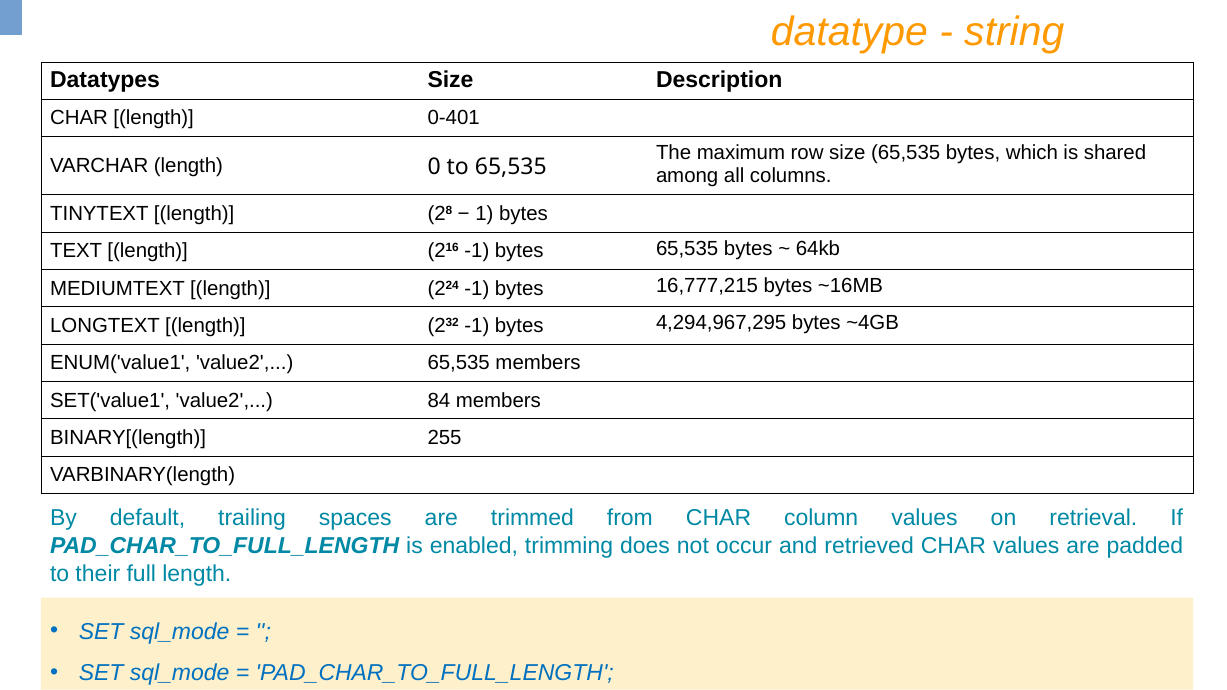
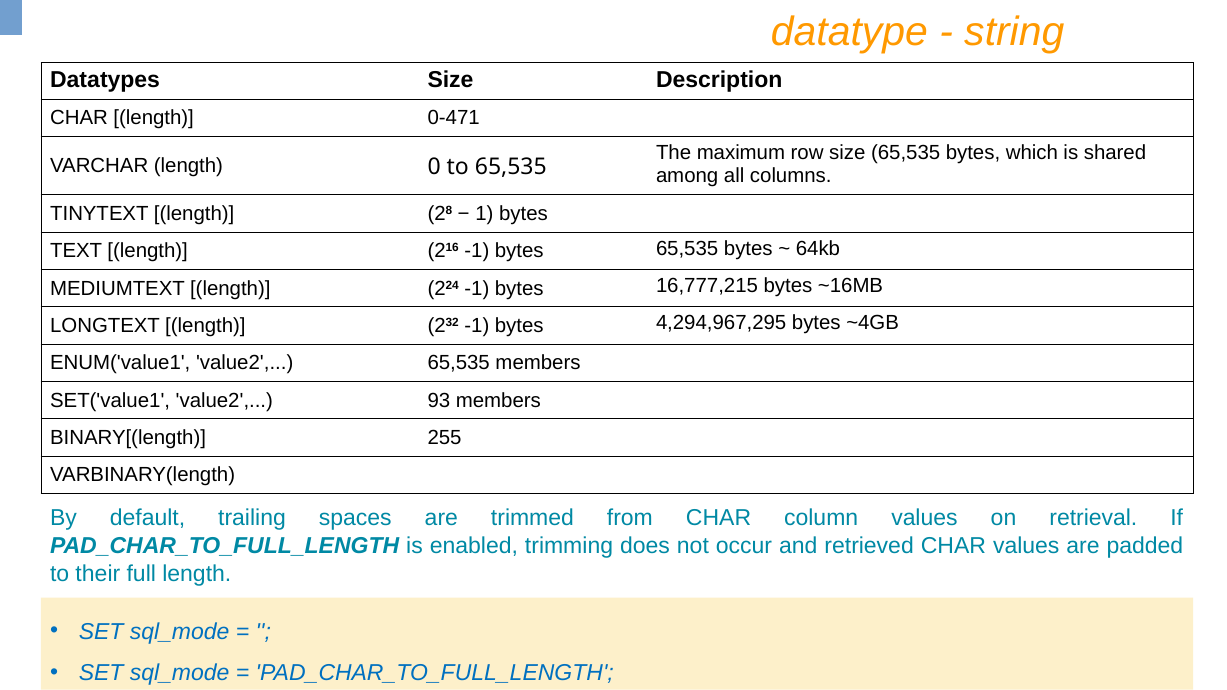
0-401: 0-401 -> 0-471 (454, 118)
84: 84 -> 93 (439, 400)
